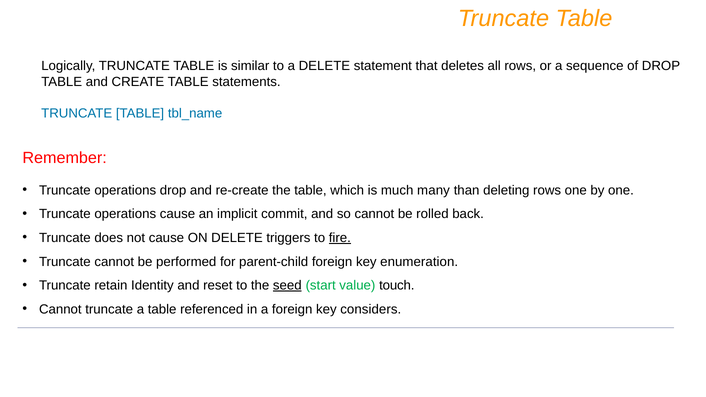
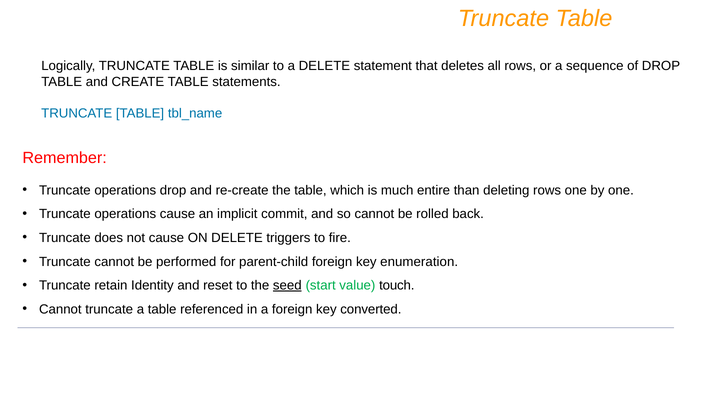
many: many -> entire (434, 190)
fire underline: present -> none (340, 238)
considers: considers -> converted (371, 309)
